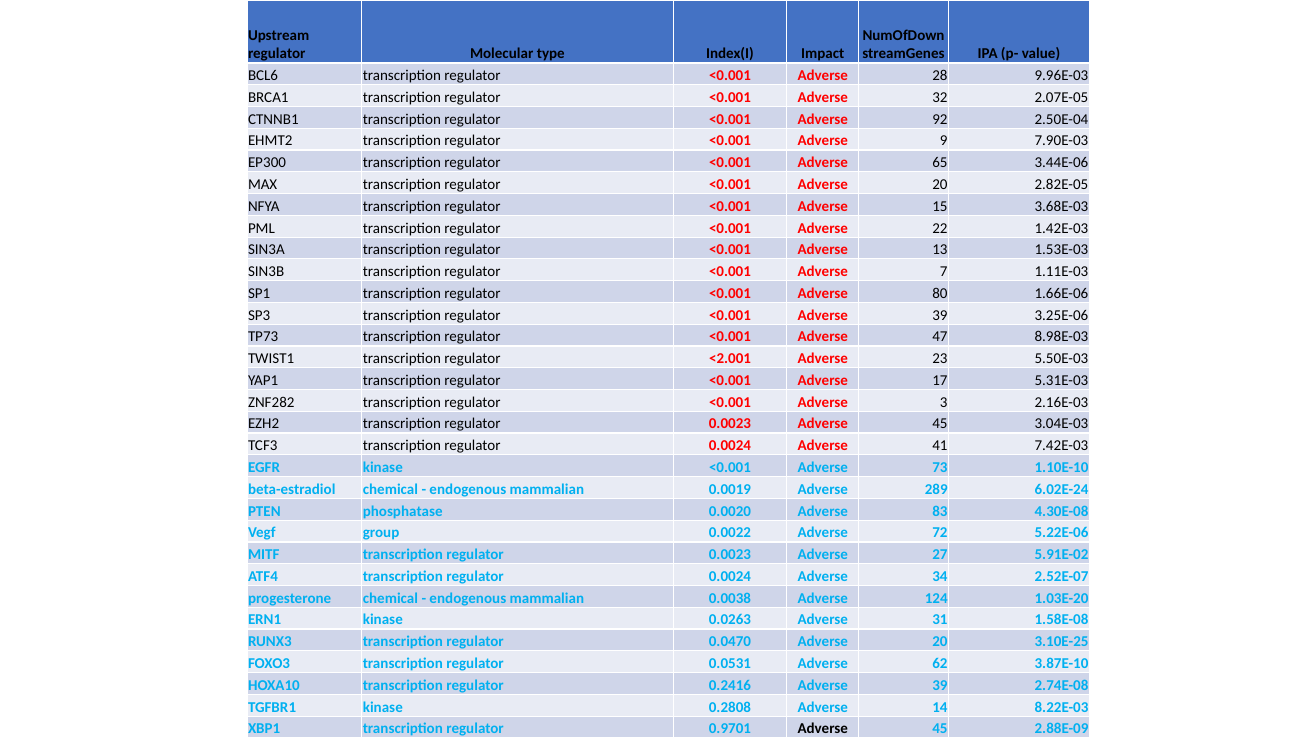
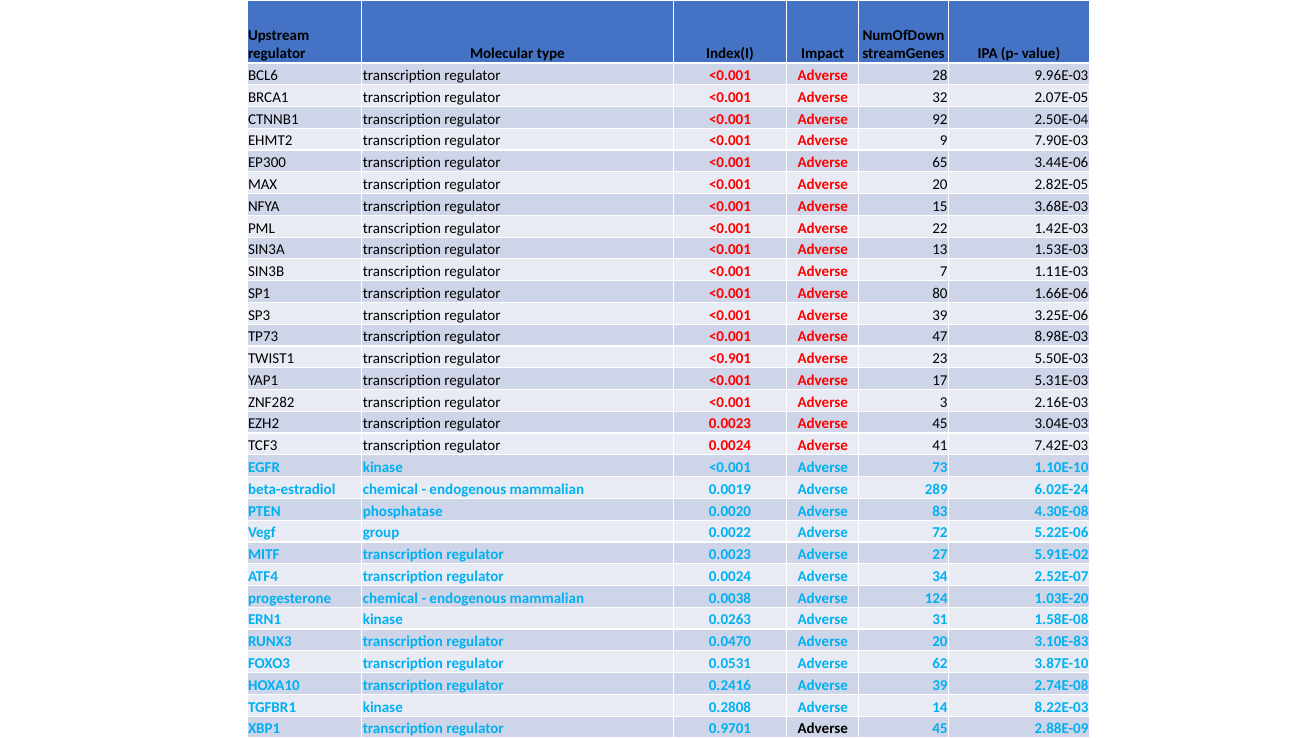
<2.001: <2.001 -> <0.901 (730, 359)
3.10E-25: 3.10E-25 -> 3.10E-83 (1062, 642)
